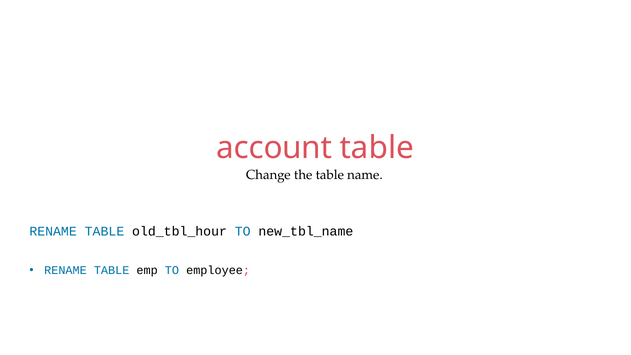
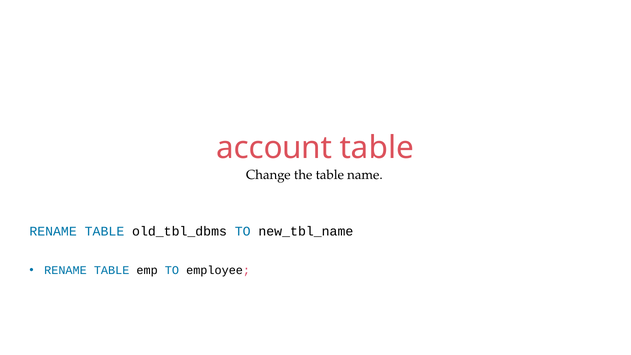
old_tbl_hour: old_tbl_hour -> old_tbl_dbms (180, 231)
